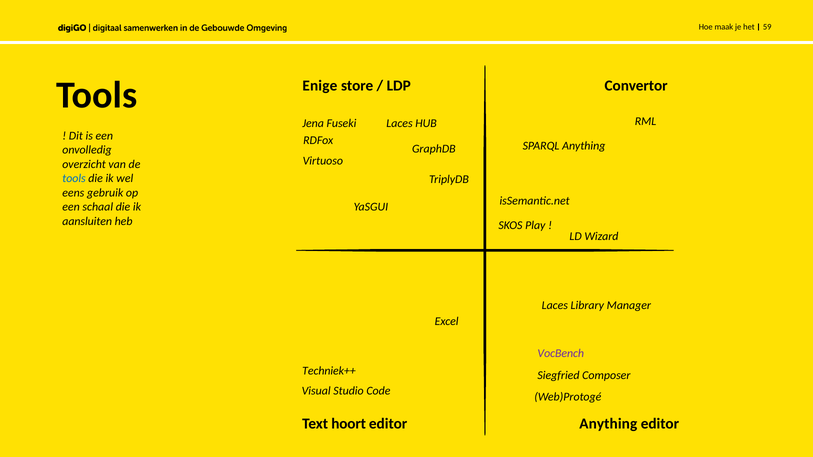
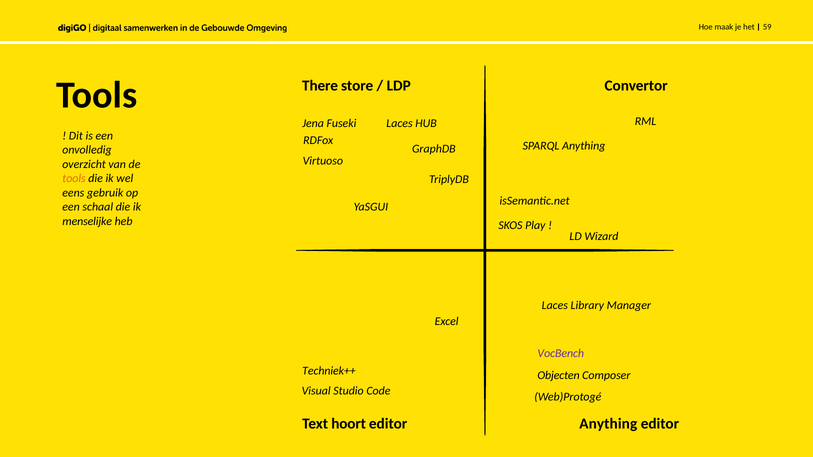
Enige: Enige -> There (320, 86)
tools colour: blue -> orange (74, 179)
aansluiten: aansluiten -> menselijke (87, 221)
Siegfried: Siegfried -> Objecten (559, 375)
